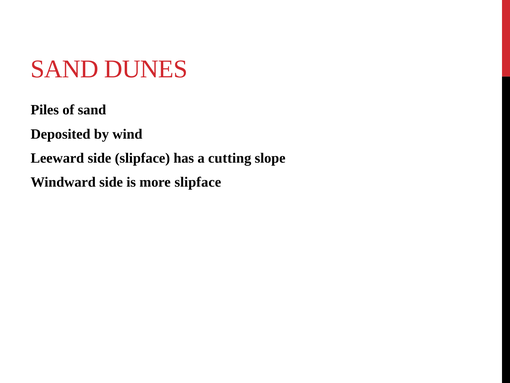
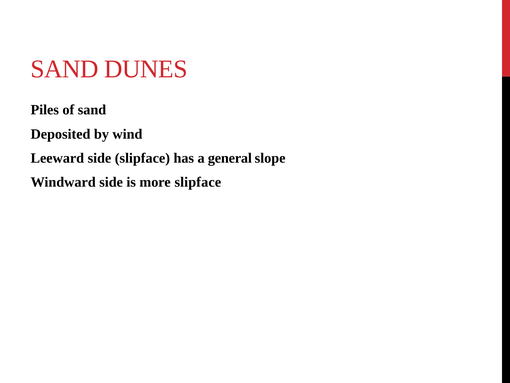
cutting: cutting -> general (230, 158)
